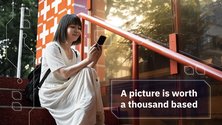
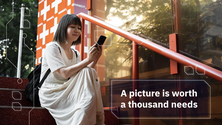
based: based -> needs (184, 104)
